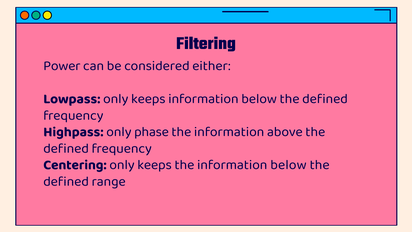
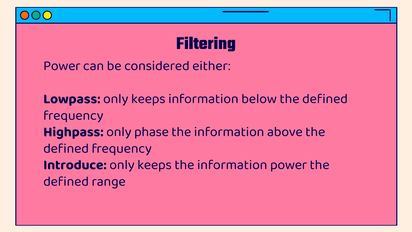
Centering: Centering -> Introduce (75, 164)
the information below: below -> power (289, 164)
